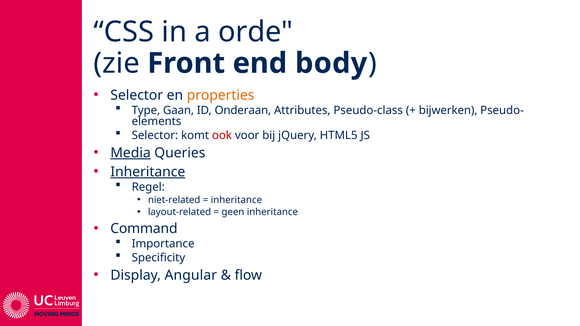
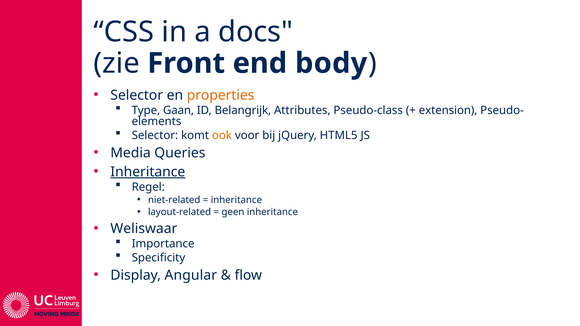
orde: orde -> docs (256, 32)
Onderaan: Onderaan -> Belangrijk (243, 110)
bijwerken: bijwerken -> extension (448, 110)
ook colour: red -> orange (222, 135)
Media underline: present -> none (131, 153)
Command: Command -> Weliswaar (144, 229)
